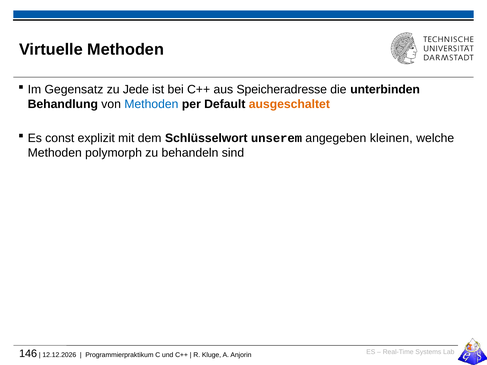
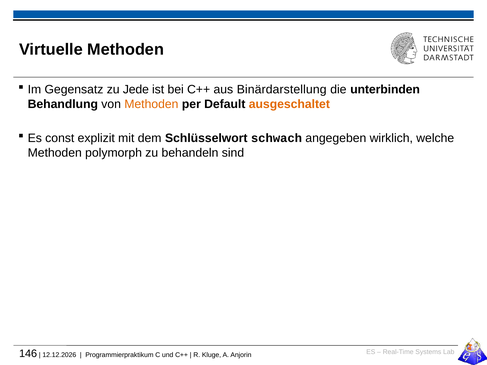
Speicheradresse: Speicheradresse -> Binärdarstellung (282, 90)
Methoden colour: blue -> orange (151, 104)
unserem: unserem -> schwach (276, 138)
kleinen: kleinen -> wirklich (391, 138)
